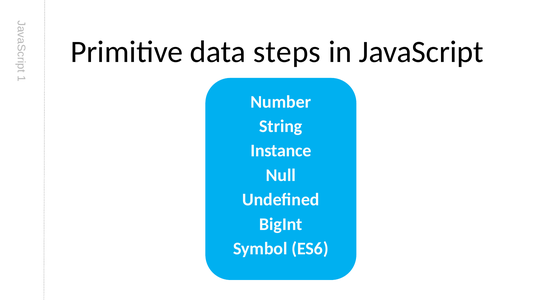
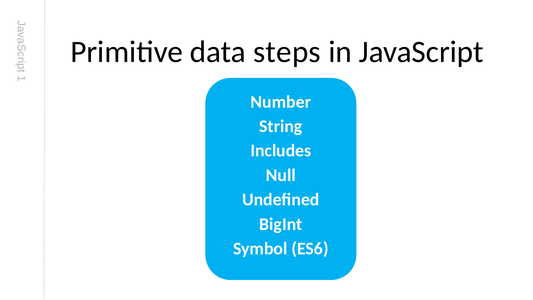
Instance: Instance -> Includes (281, 151)
